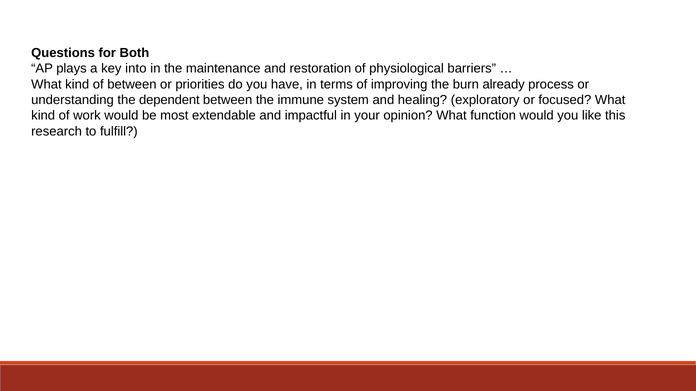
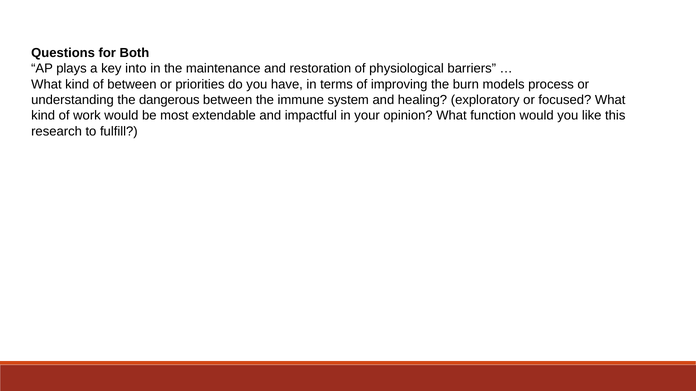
already: already -> models (504, 84)
dependent: dependent -> dangerous (169, 100)
